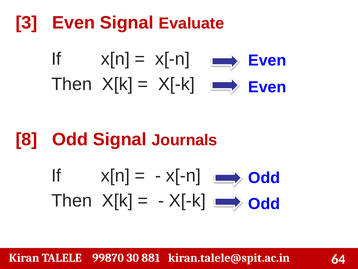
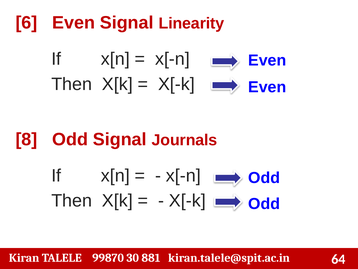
3: 3 -> 6 (26, 23)
Evaluate: Evaluate -> Linearity (191, 23)
